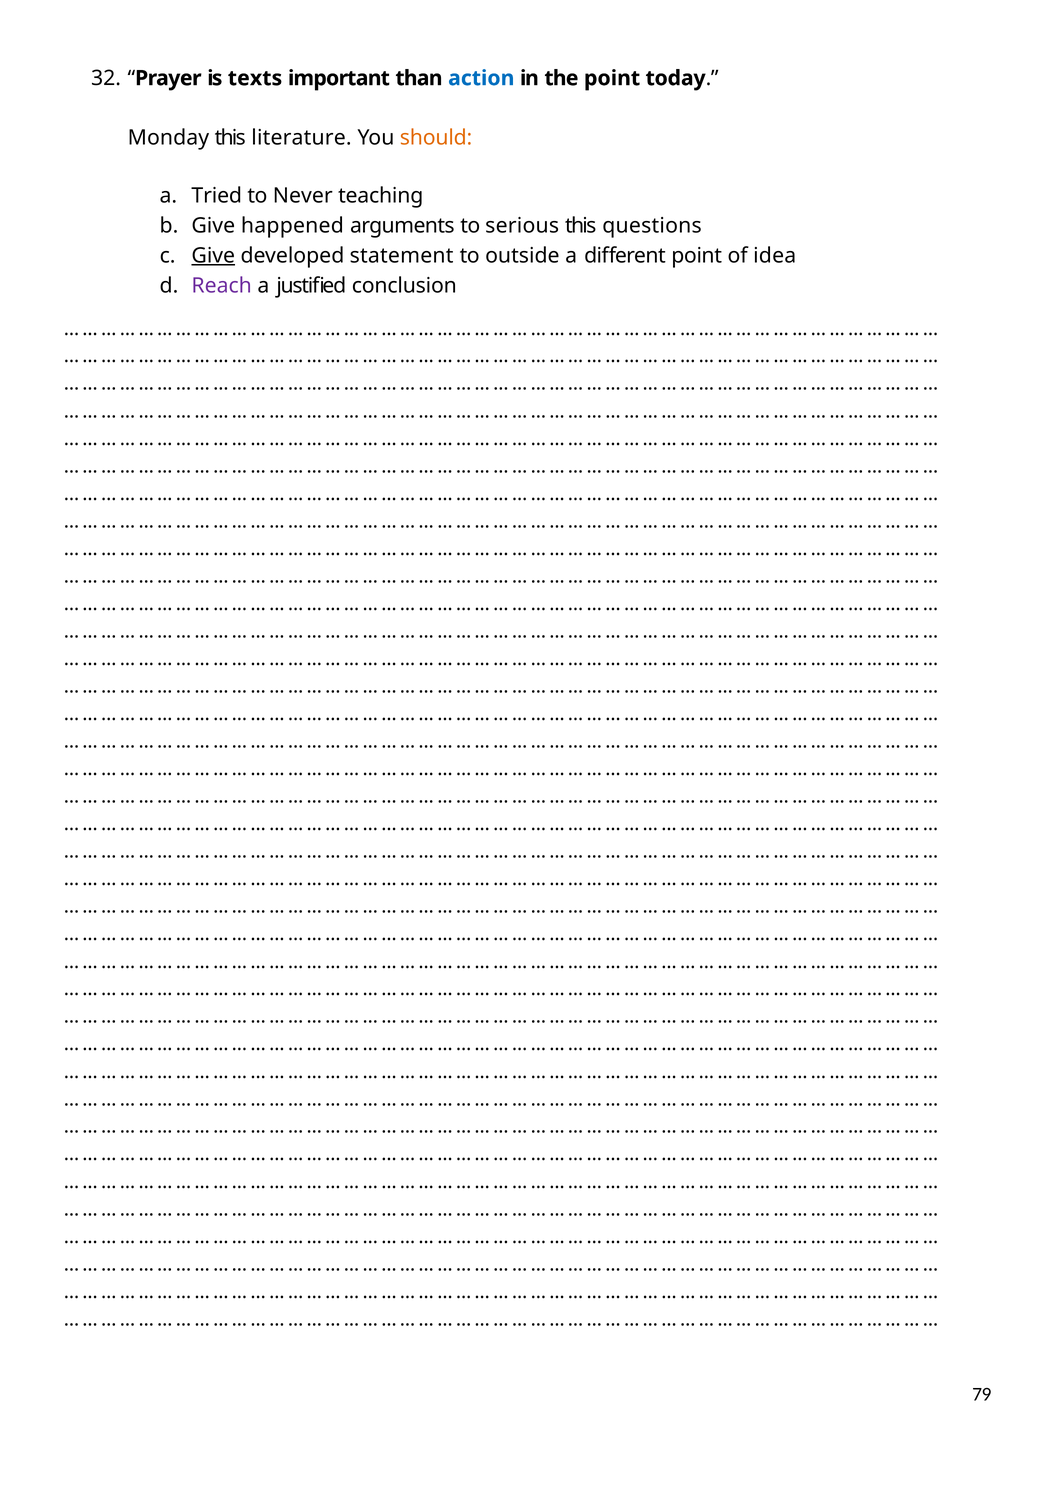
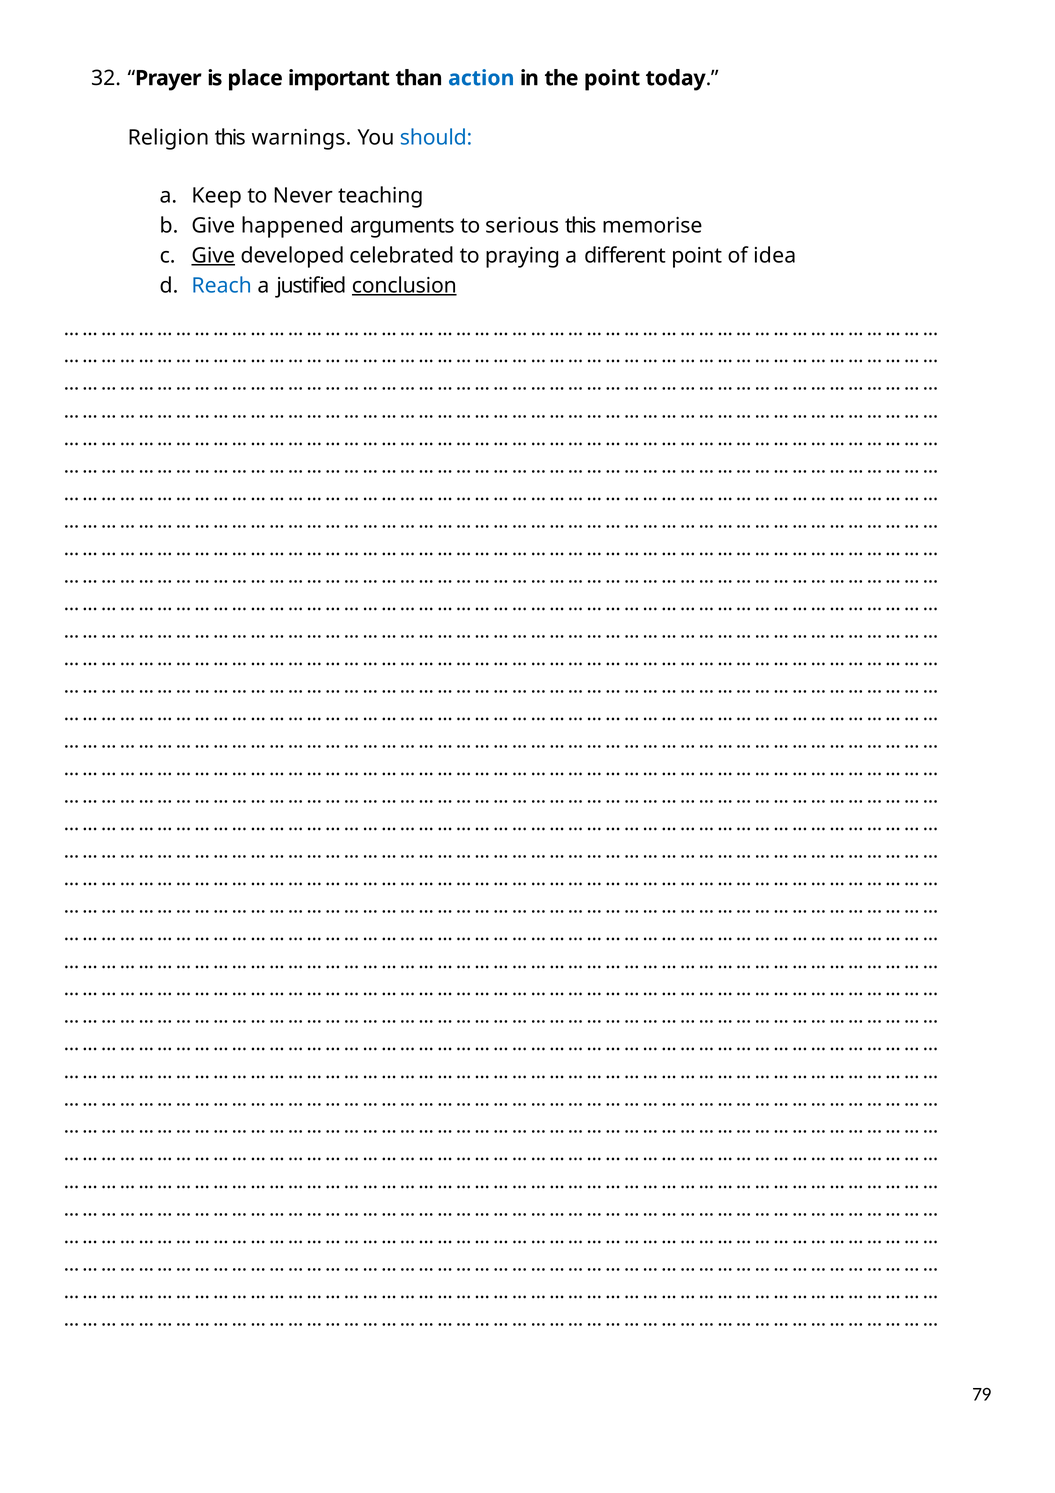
texts: texts -> place (255, 78)
Monday: Monday -> Religion (168, 138)
literature: literature -> warnings (301, 138)
should colour: orange -> blue (436, 138)
Tried: Tried -> Keep (217, 196)
questions: questions -> memorise (652, 226)
statement: statement -> celebrated (402, 256)
outside: outside -> praying (522, 256)
Reach colour: purple -> blue (222, 286)
conclusion underline: none -> present (404, 286)
